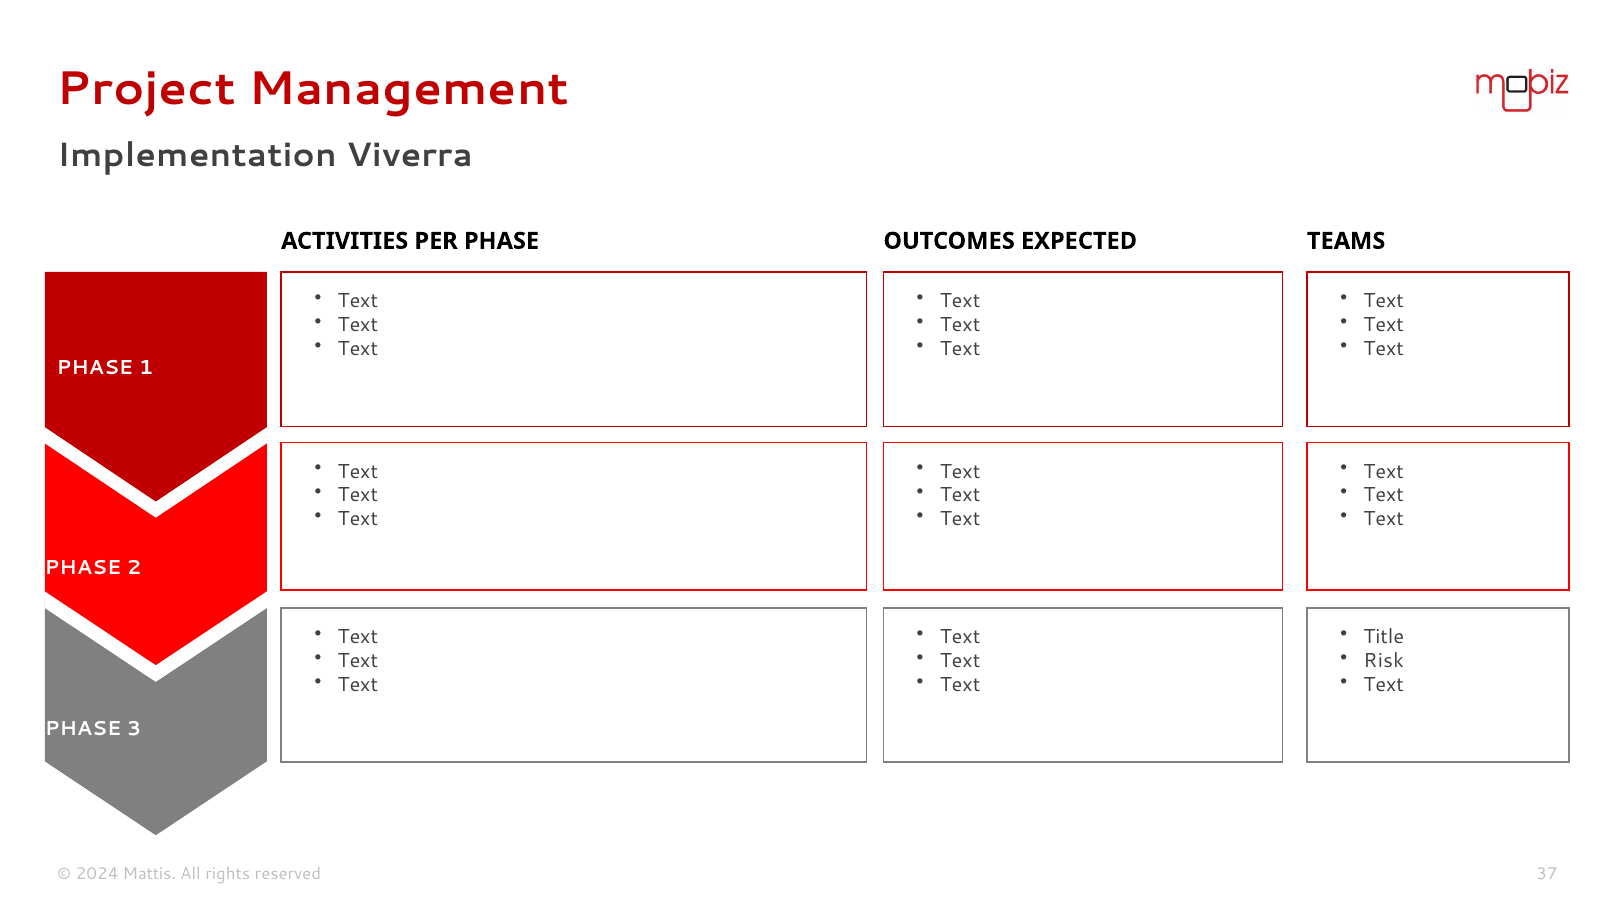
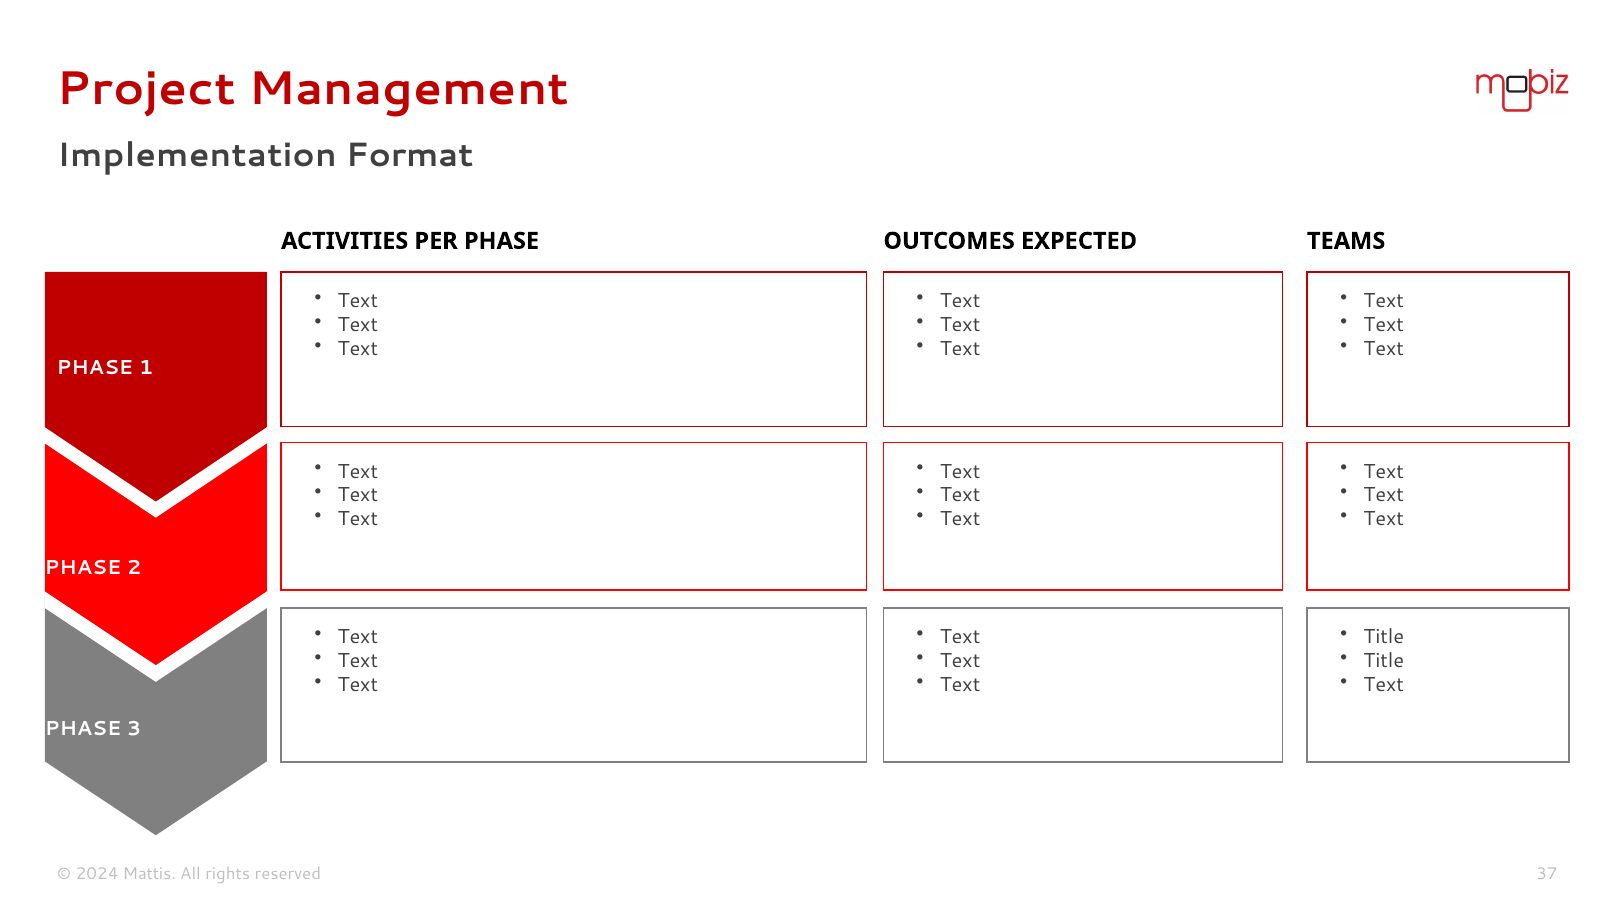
Viverra: Viverra -> Format (410, 155)
Risk: Risk -> Title (1384, 661)
